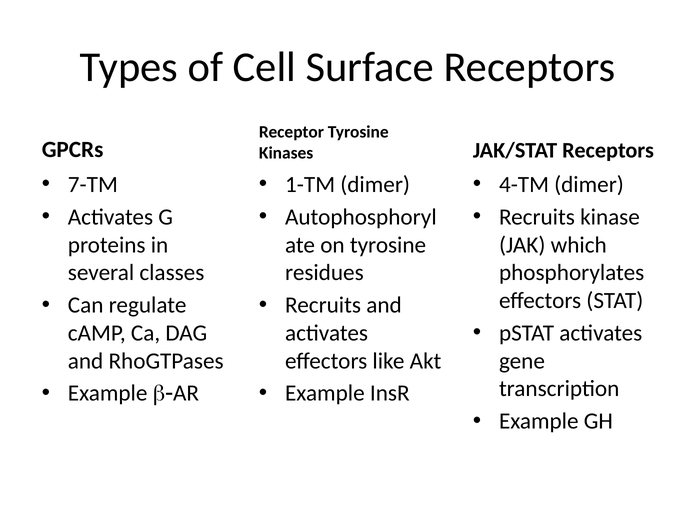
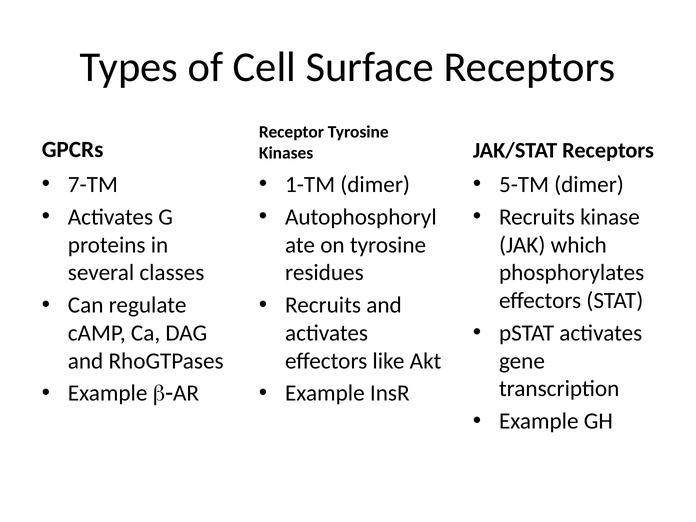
4-TM: 4-TM -> 5-TM (524, 185)
